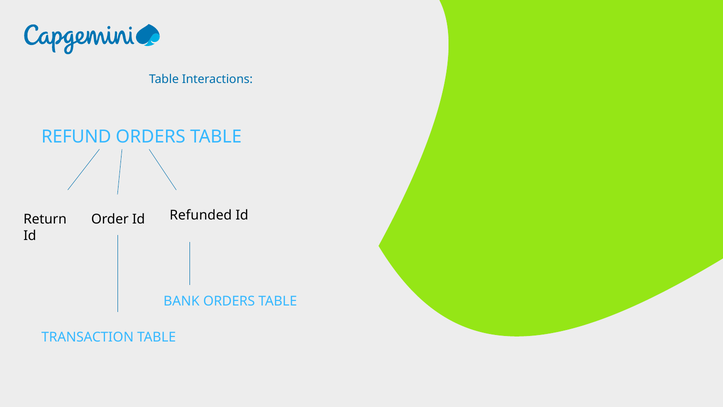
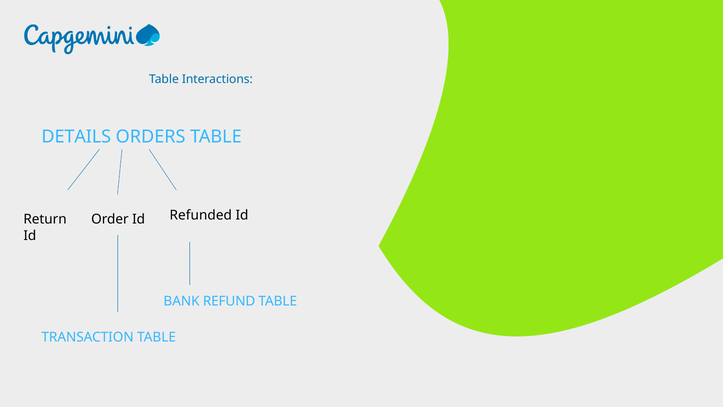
REFUND: REFUND -> DETAILS (76, 137)
BANK ORDERS: ORDERS -> REFUND (229, 301)
